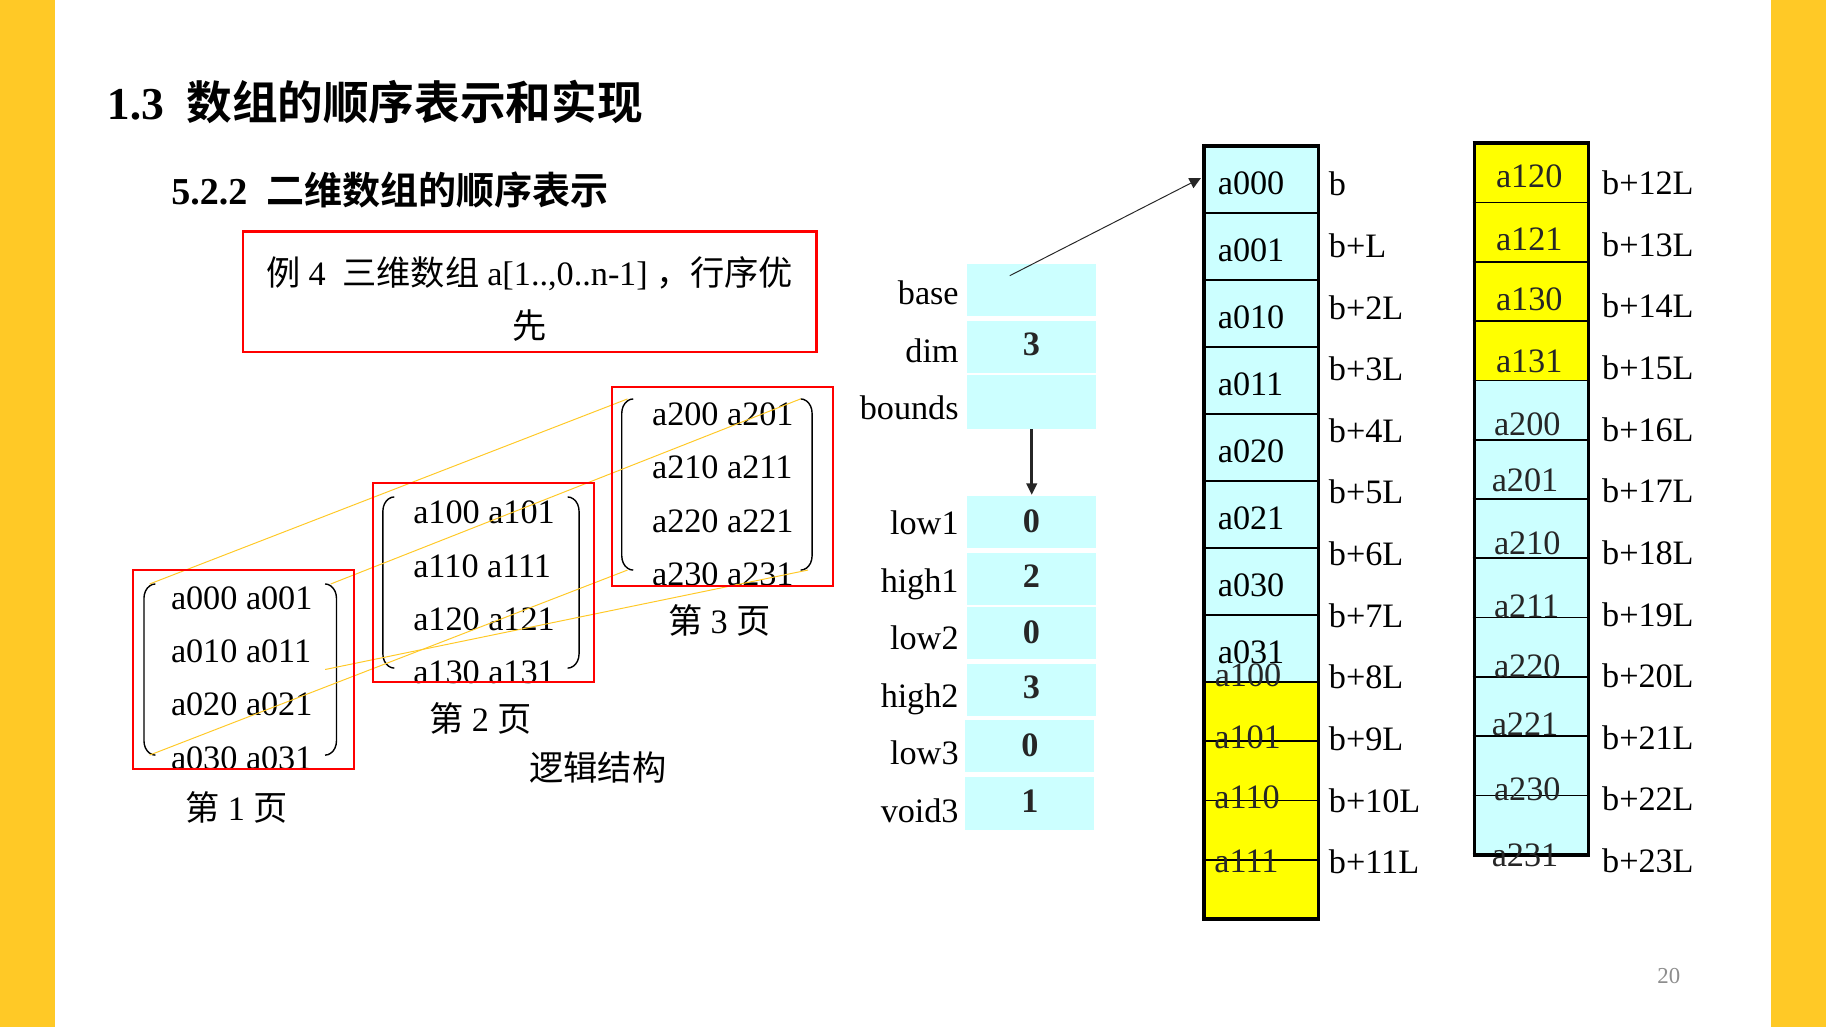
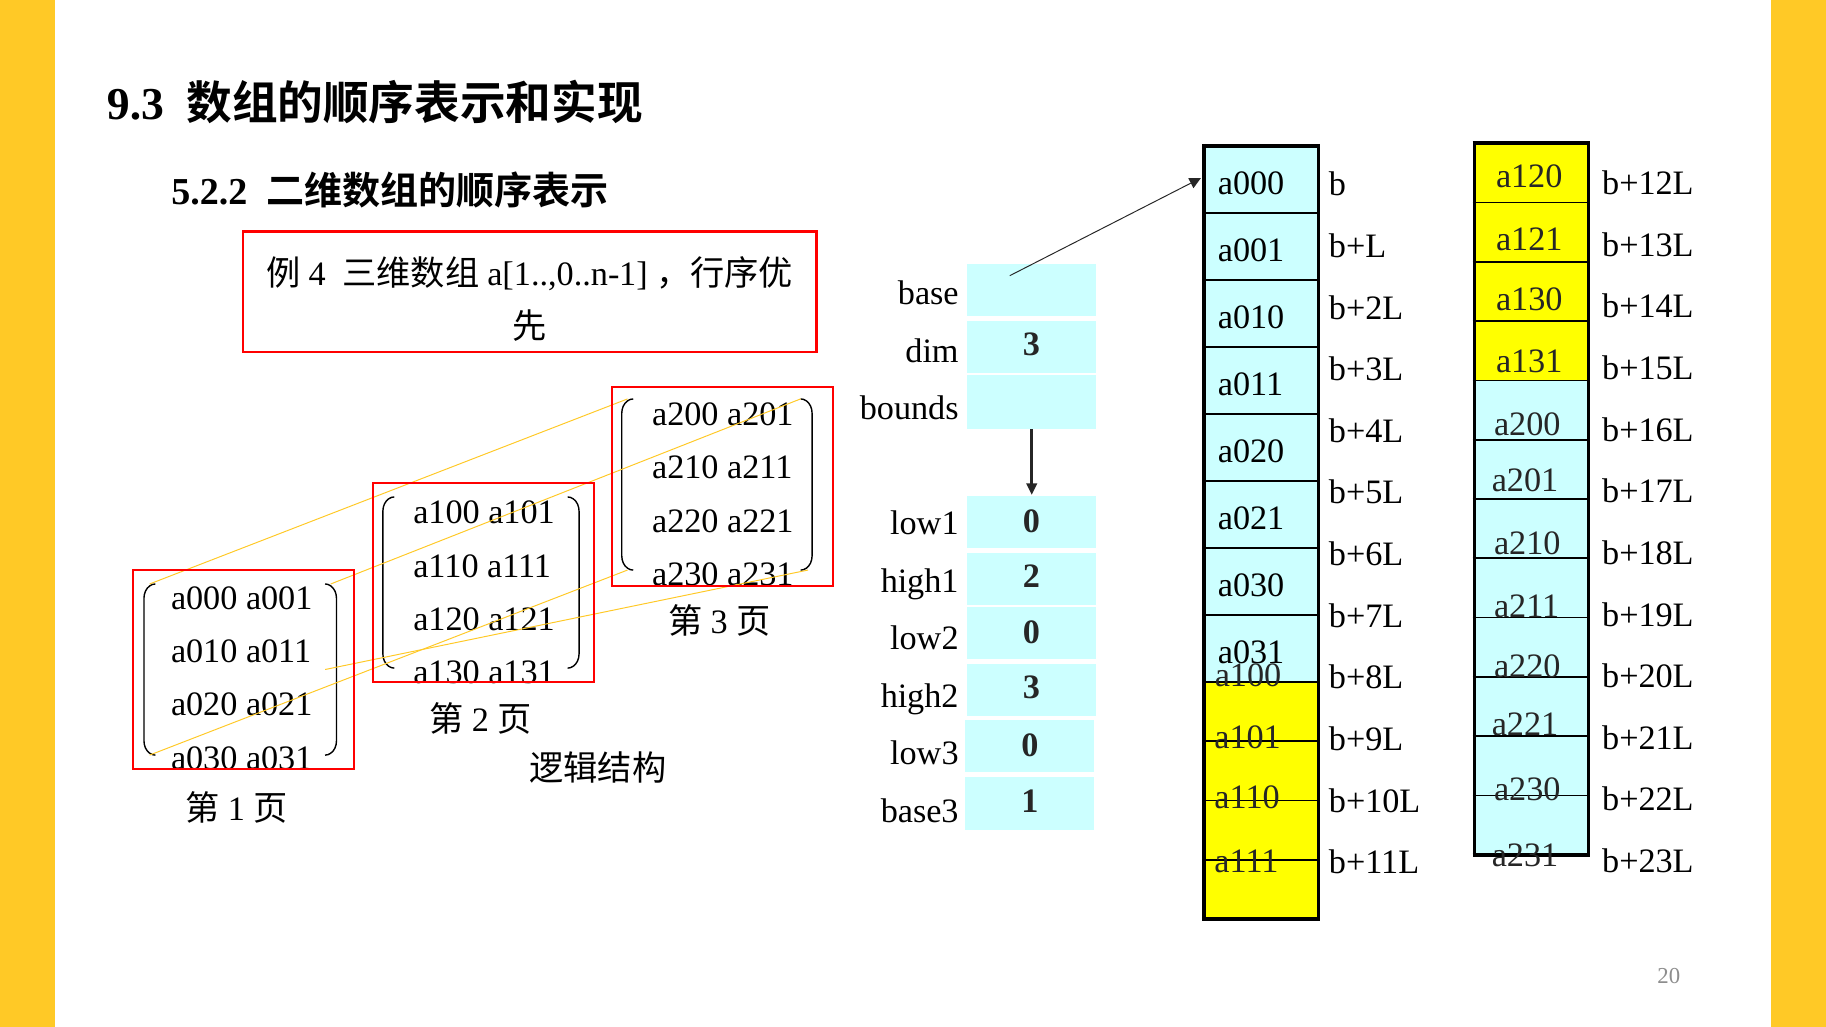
1.3: 1.3 -> 9.3 (135, 104)
void3: void3 -> base3 (920, 811)
